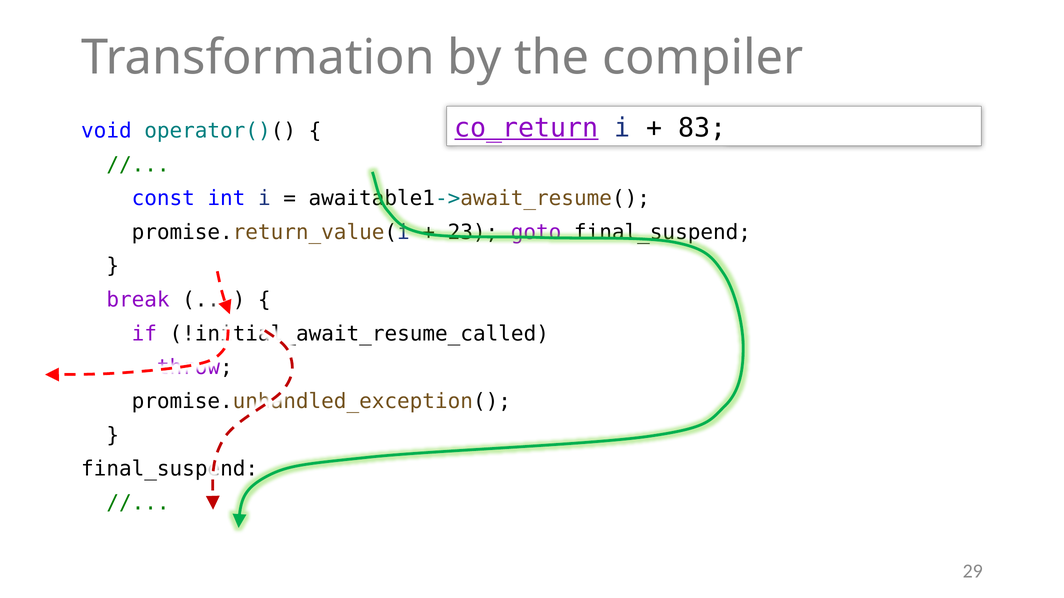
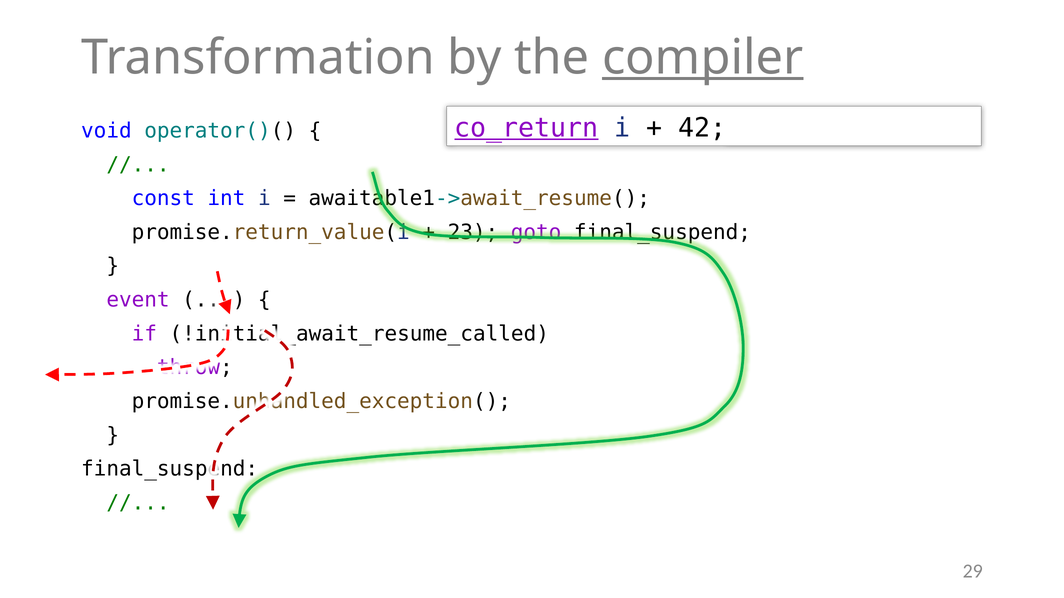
compiler underline: none -> present (703, 58)
83: 83 -> 42 (702, 128)
break: break -> event (138, 300)
